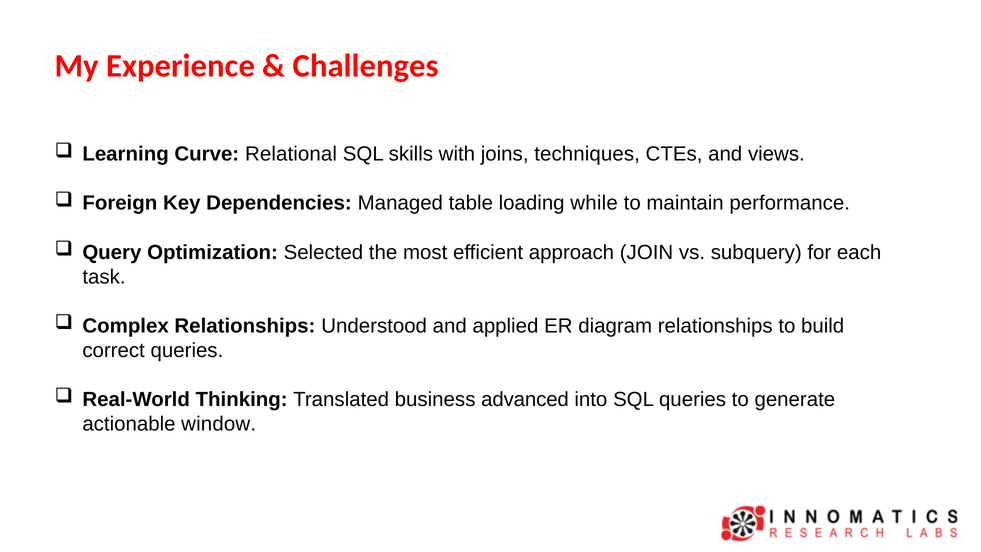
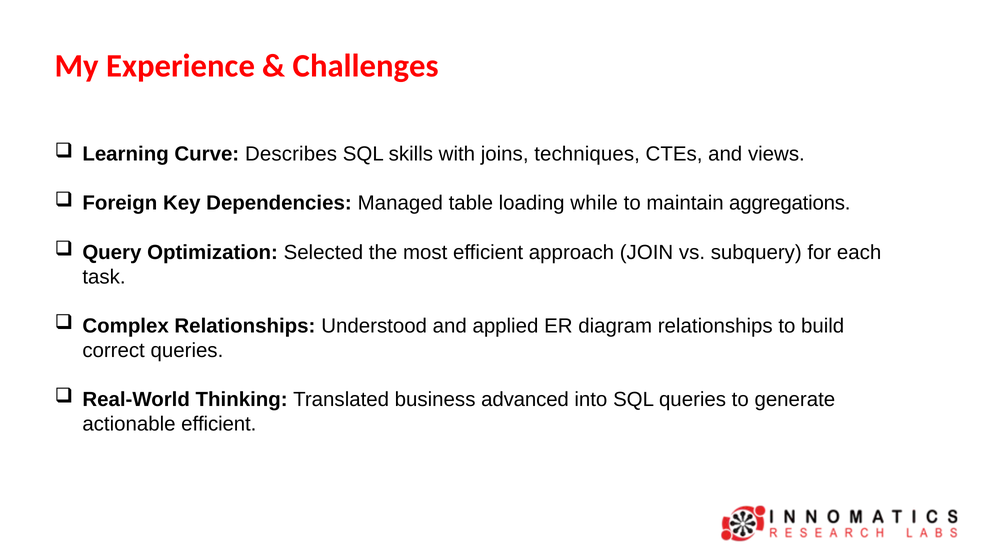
Relational: Relational -> Describes (291, 154)
performance: performance -> aggregations (790, 203)
actionable window: window -> efficient (219, 424)
